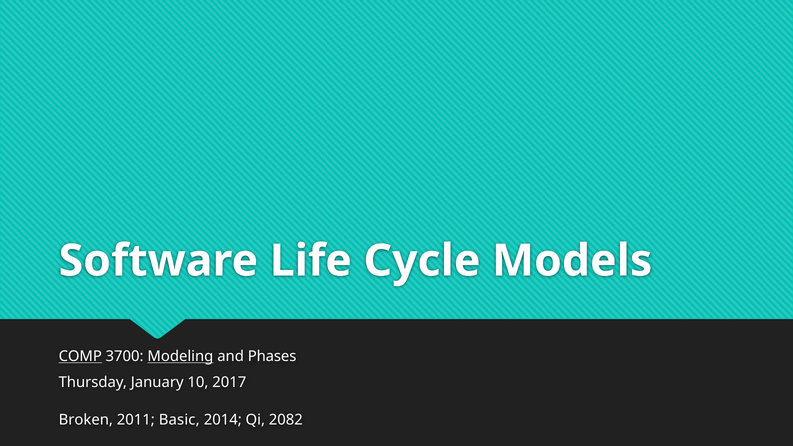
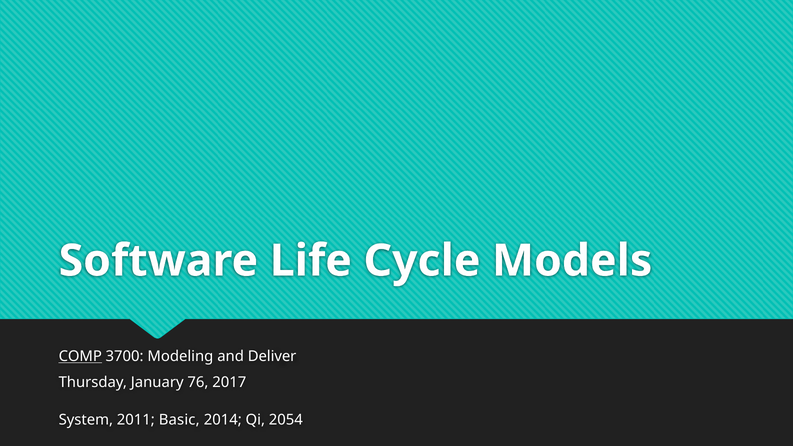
Modeling underline: present -> none (180, 356)
Phases: Phases -> Deliver (272, 356)
10: 10 -> 76 (198, 382)
Broken: Broken -> System (86, 420)
2082: 2082 -> 2054 (286, 420)
